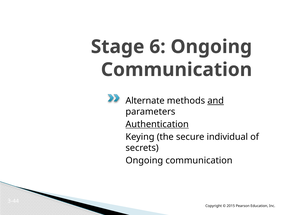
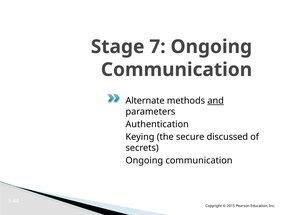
6: 6 -> 7 (157, 47)
Authentication underline: present -> none (157, 124)
individual: individual -> discussed (227, 137)
